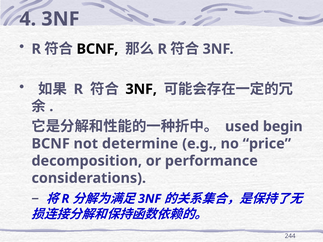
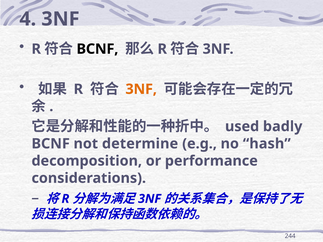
3NF colour: black -> orange (141, 89)
begin: begin -> badly (283, 127)
price: price -> hash (267, 144)
